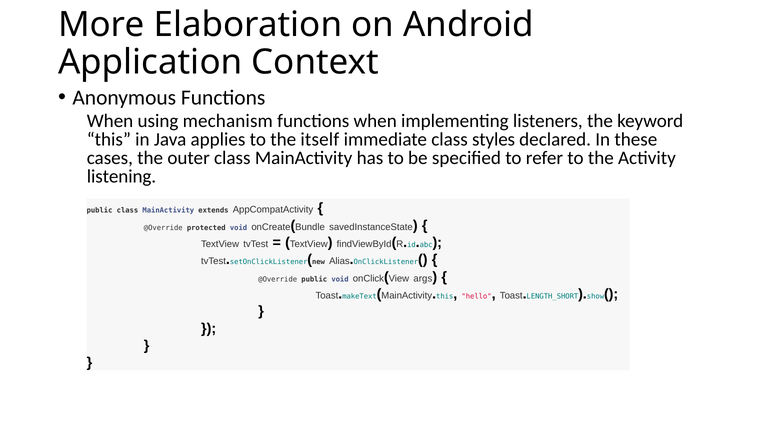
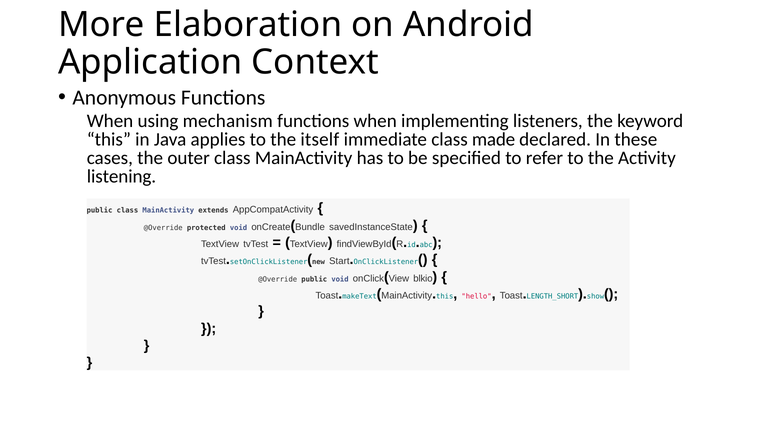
styles: styles -> made (494, 140)
Alias: Alias -> Start (339, 261)
args: args -> blkio (423, 279)
